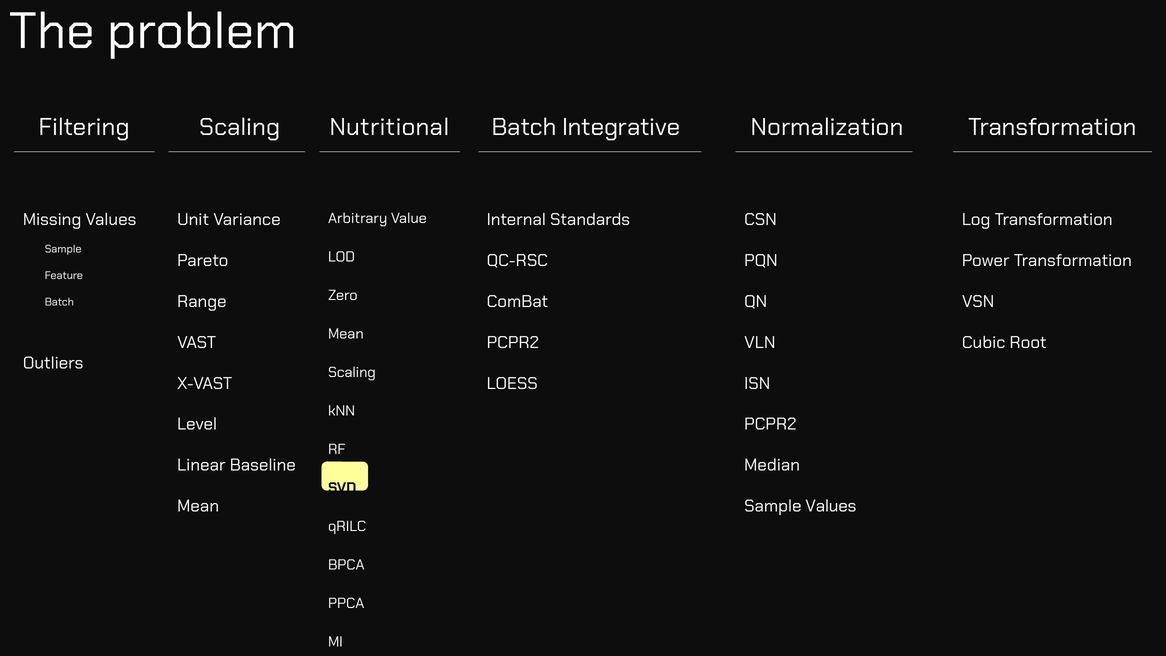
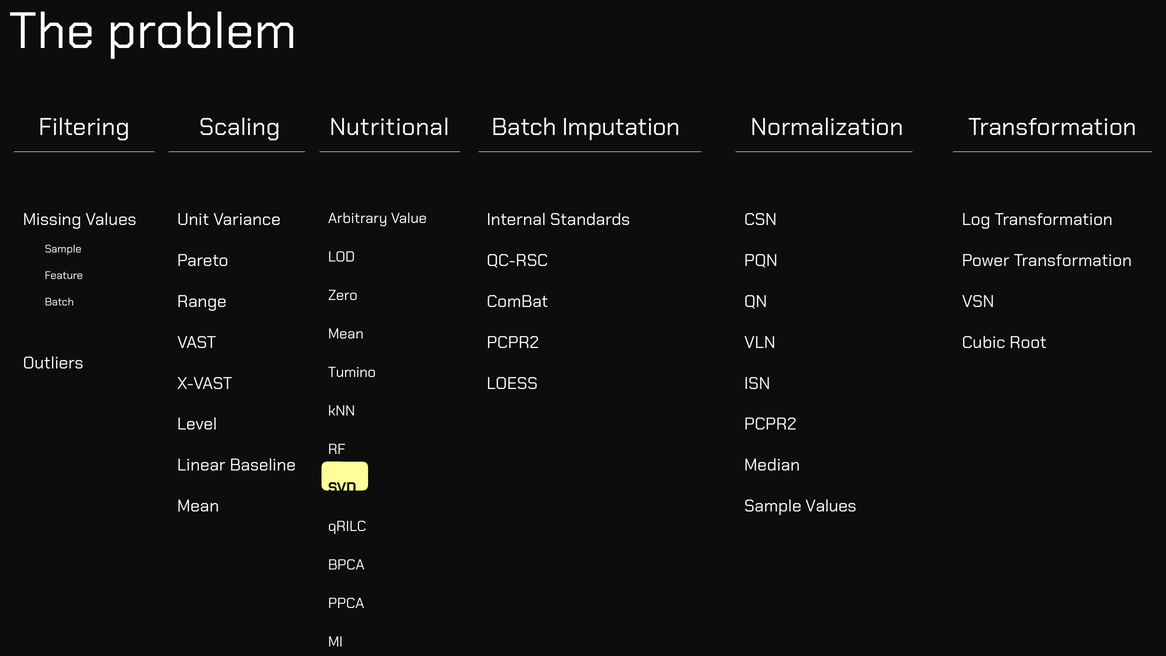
Integrative: Integrative -> Imputation (621, 127)
Scaling: Scaling -> Tumino (352, 372)
